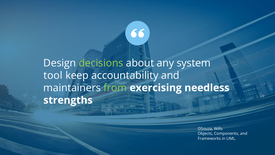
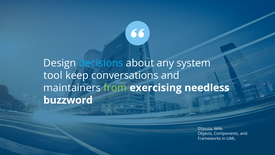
decisions colour: light green -> light blue (101, 63)
accountability: accountability -> conversations (125, 75)
strengths: strengths -> buzzword (68, 100)
